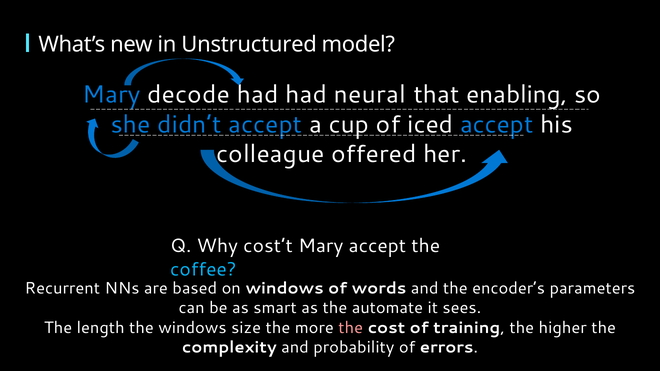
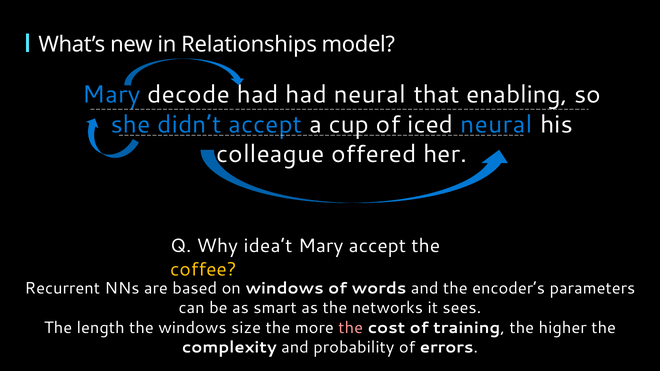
Unstructured: Unstructured -> Relationships (249, 44)
iced accept: accept -> neural (497, 124)
cost’t: cost’t -> idea’t (268, 246)
coffee colour: light blue -> yellow (203, 269)
automate: automate -> networks (387, 308)
